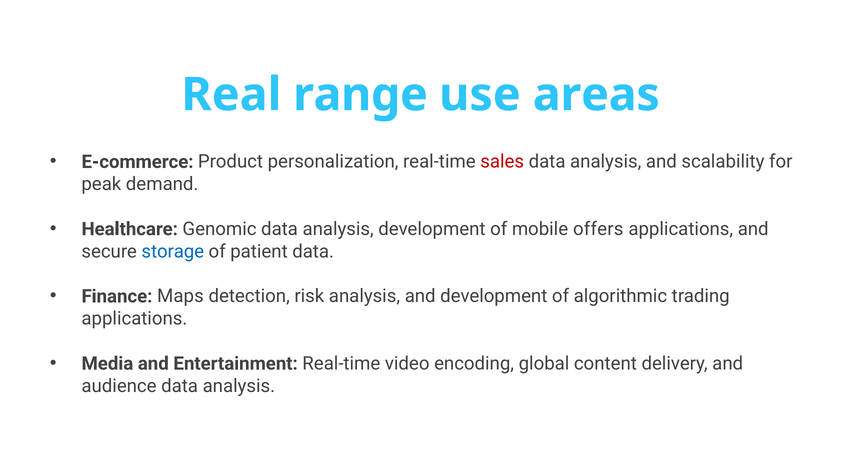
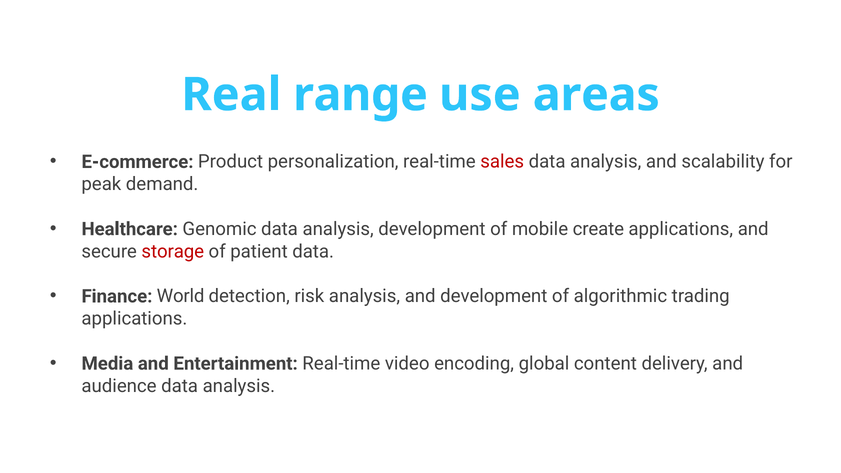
offers: offers -> create (598, 229)
storage colour: blue -> red (173, 252)
Maps: Maps -> World (181, 296)
